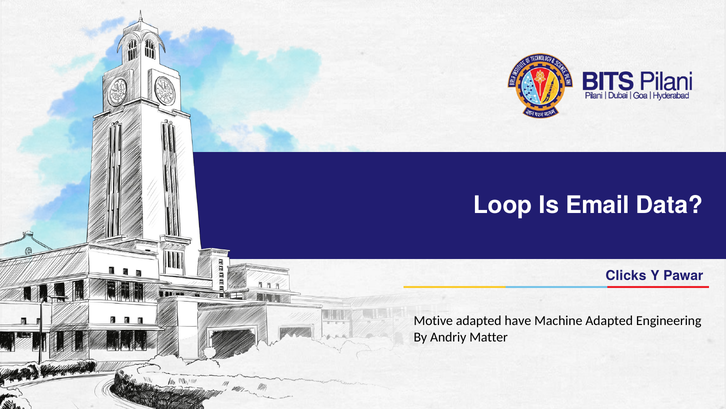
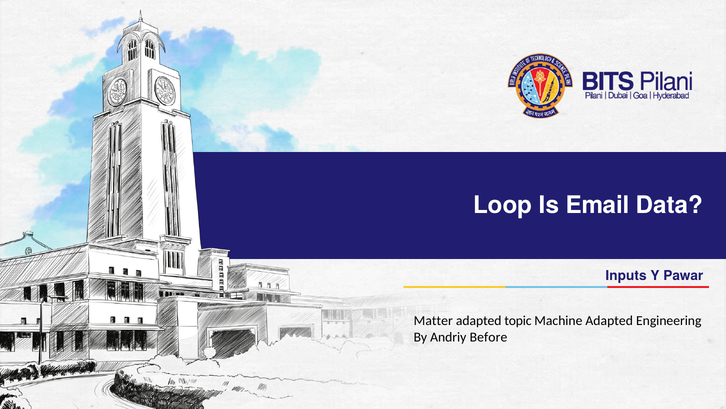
Clicks: Clicks -> Inputs (626, 275)
Motive: Motive -> Matter (433, 320)
have: have -> topic (518, 320)
Matter: Matter -> Before (488, 337)
